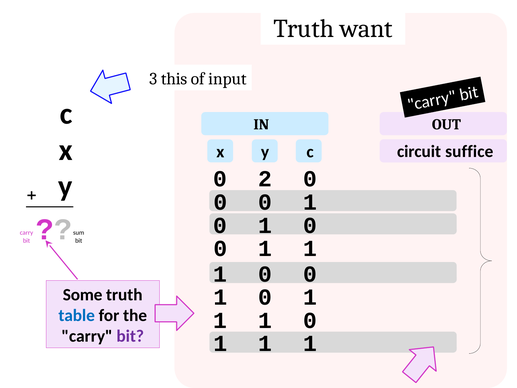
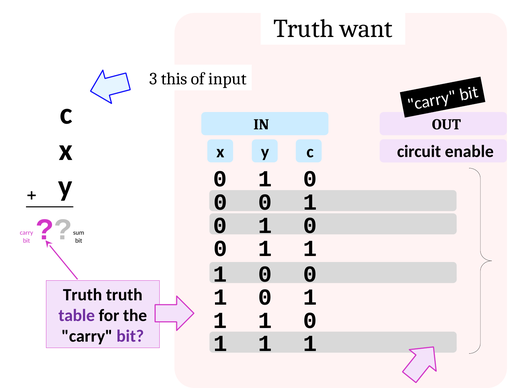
suffice: suffice -> enable (469, 151)
2: 2 -> 1 (265, 179)
Some: Some -> Truth (83, 295)
table colour: blue -> purple (77, 315)
